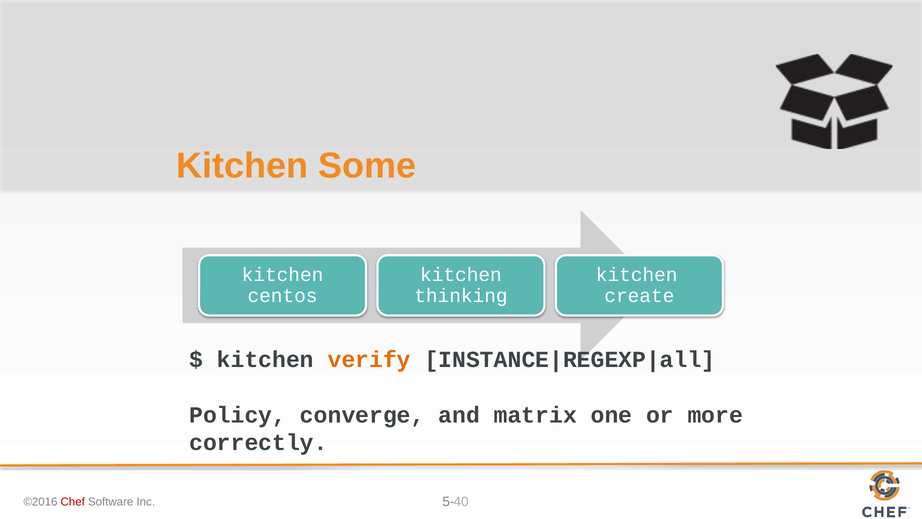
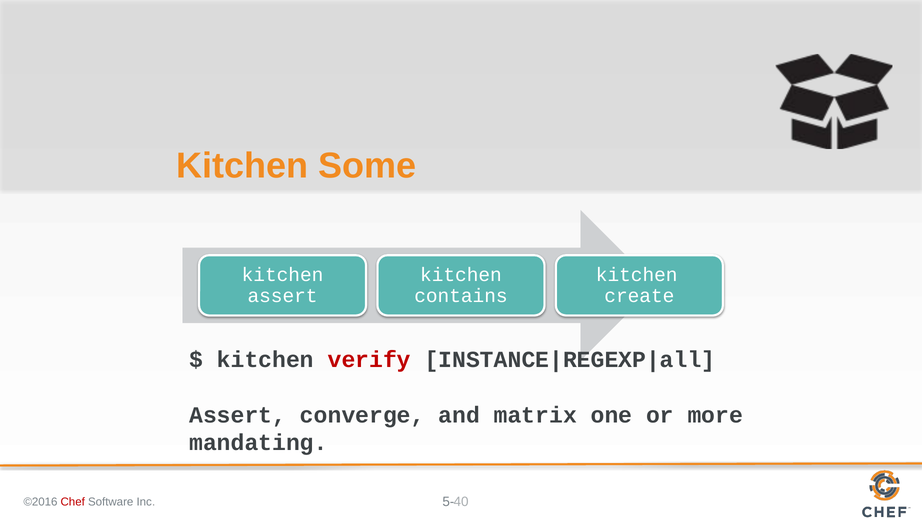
centos: centos -> assert (283, 296)
thinking: thinking -> contains (461, 296)
verify colour: orange -> red (369, 359)
Policy: Policy -> Assert (238, 415)
correctly: correctly -> mandating (258, 442)
